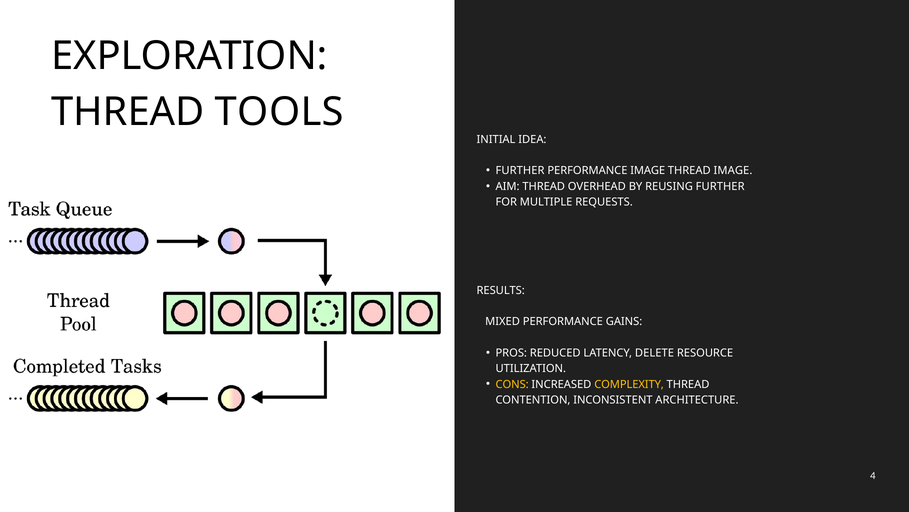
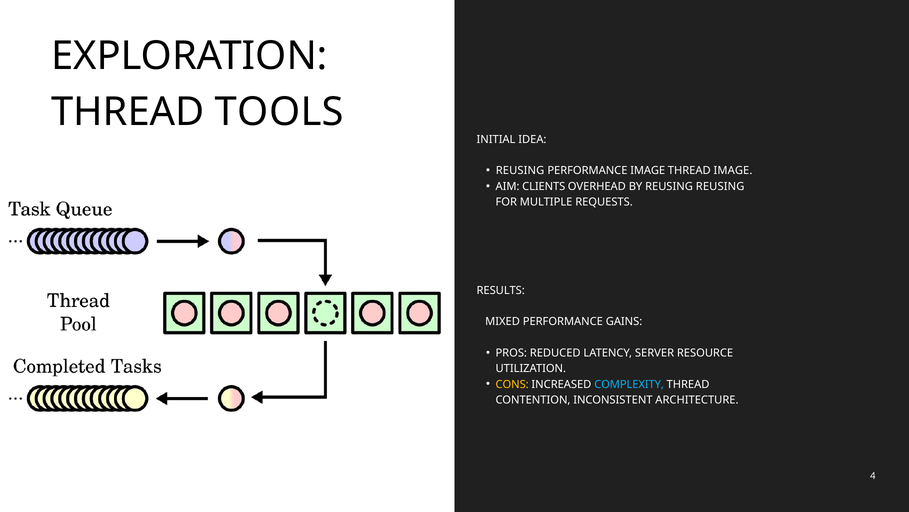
FURTHER: FURTHER -> REUSING (520, 171)
AIM THREAD: THREAD -> CLIENTS (544, 186)
REUSING FURTHER: FURTHER -> REUSING (720, 186)
DELETE: DELETE -> SERVER (655, 353)
COMPLEXITY colour: yellow -> light blue (629, 384)
